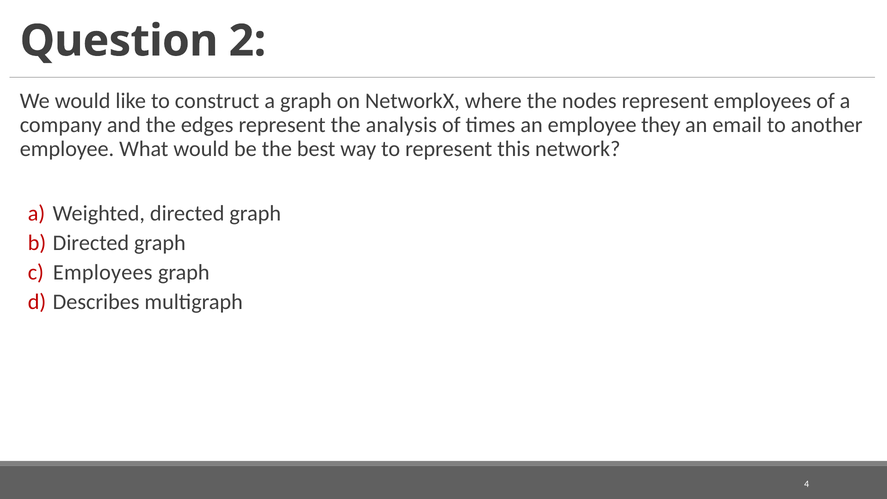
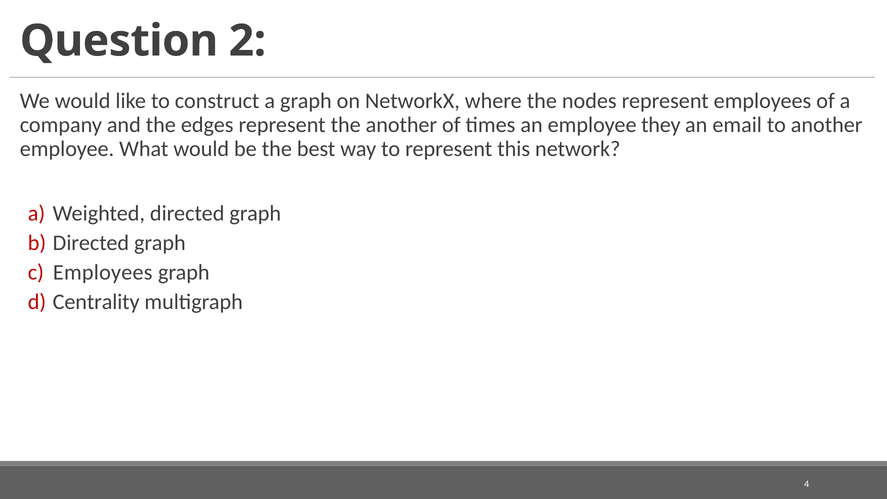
the analysis: analysis -> another (401, 125)
Describes: Describes -> Centrality (96, 302)
